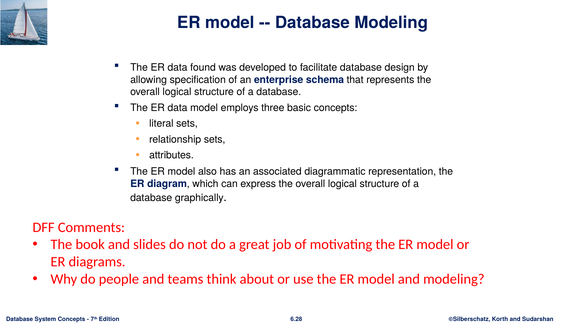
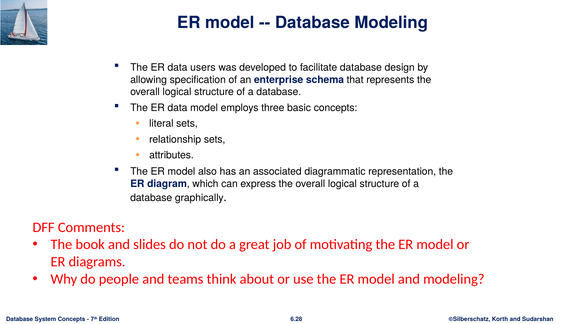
found: found -> users (203, 67)
